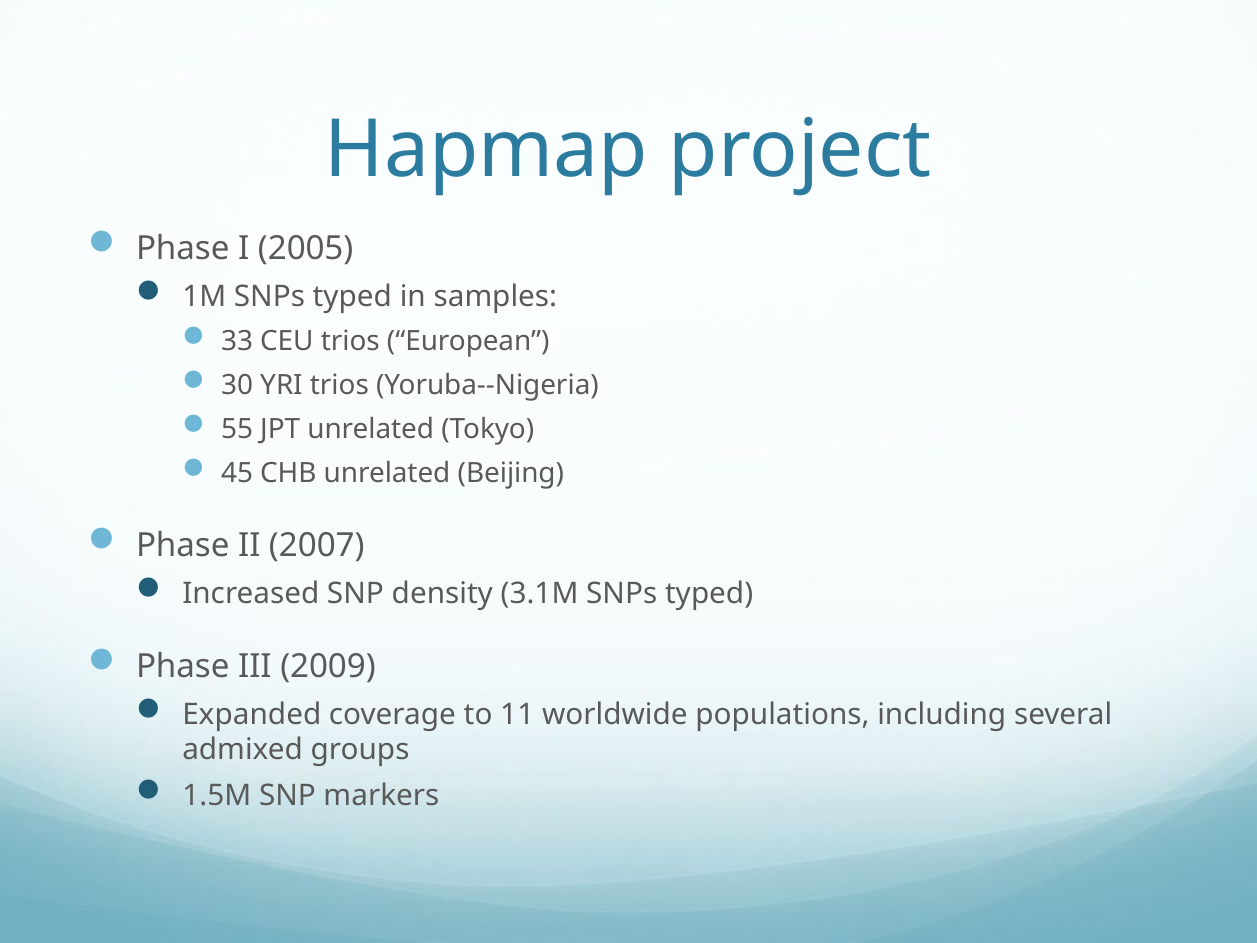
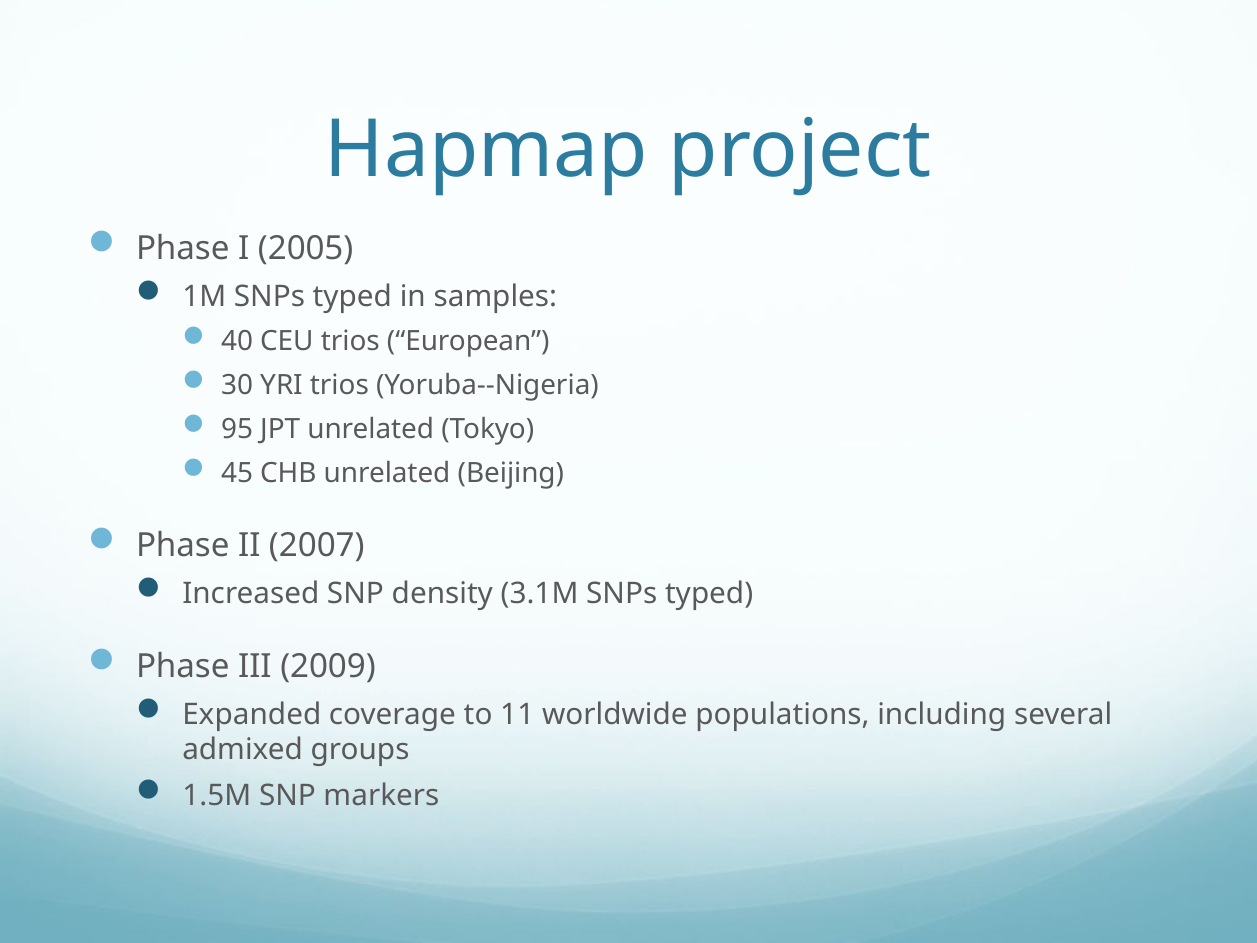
33: 33 -> 40 (237, 341)
55: 55 -> 95 (237, 429)
